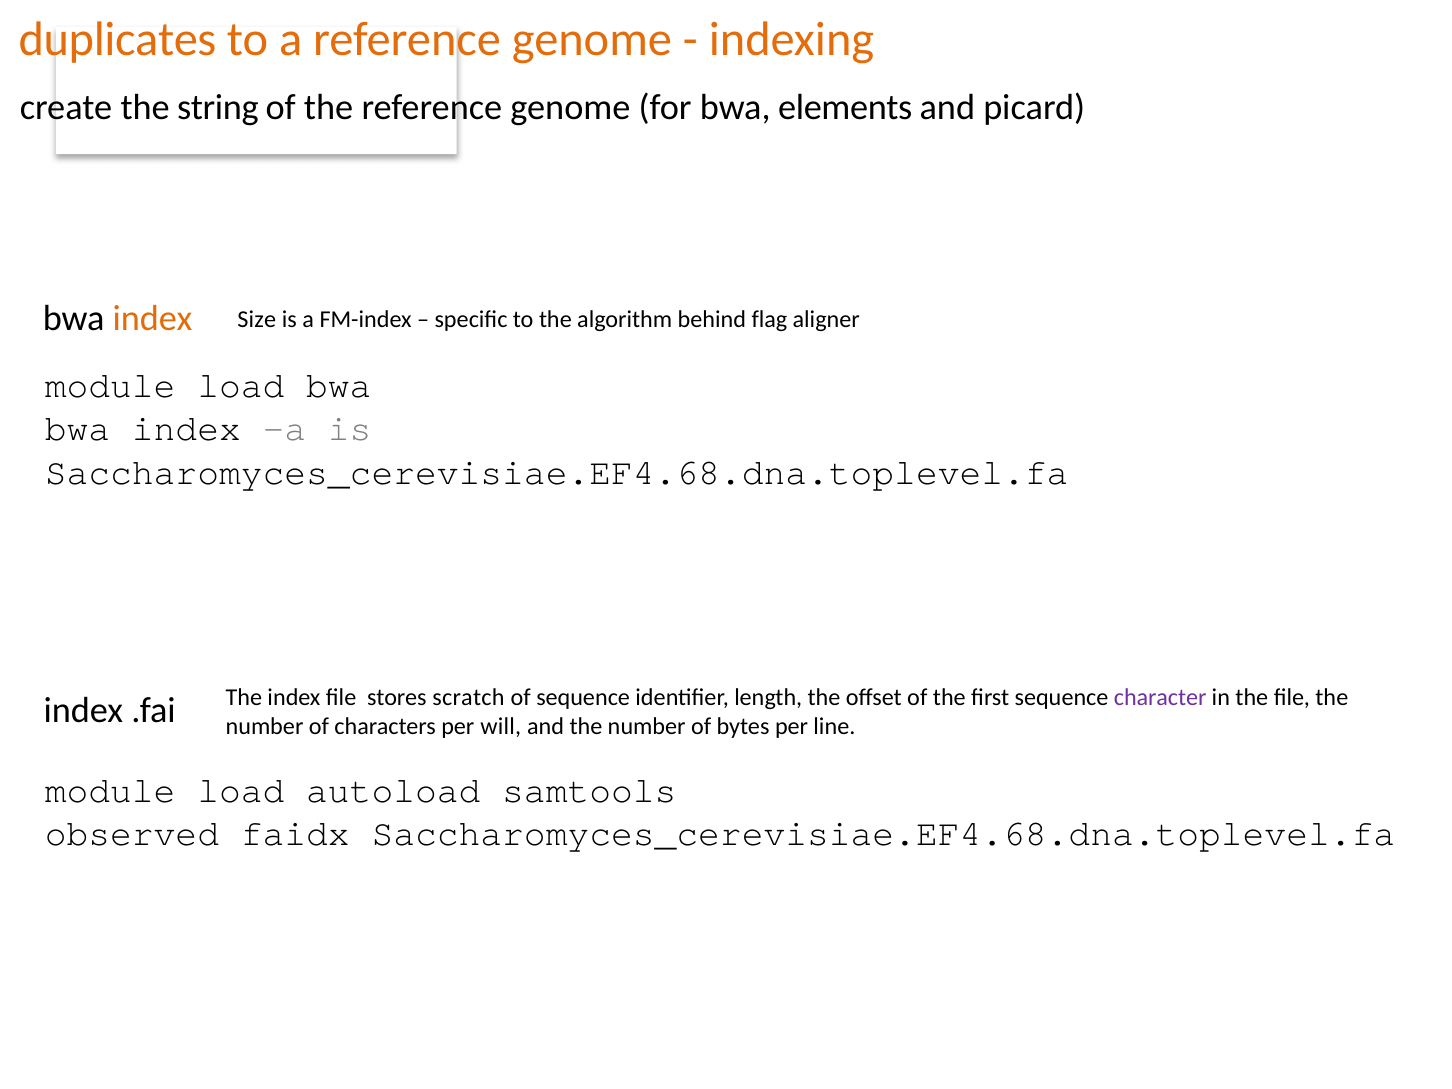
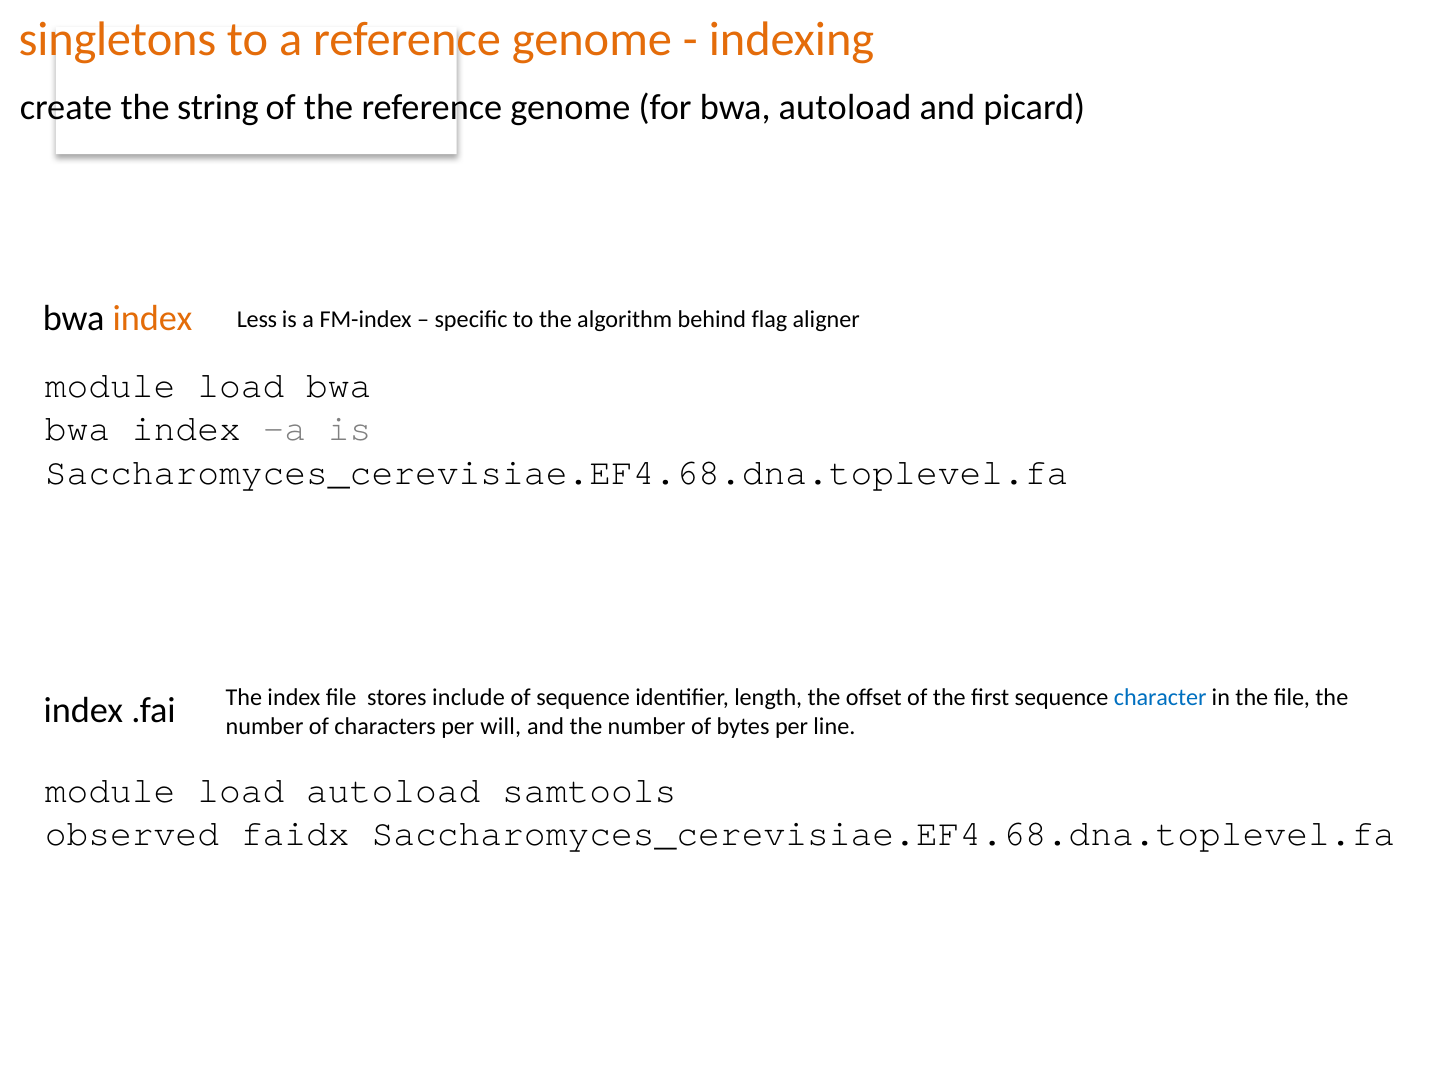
duplicates: duplicates -> singletons (117, 40)
bwa elements: elements -> autoload (845, 107)
Size: Size -> Less (257, 319)
scratch: scratch -> include (468, 697)
character colour: purple -> blue (1160, 697)
